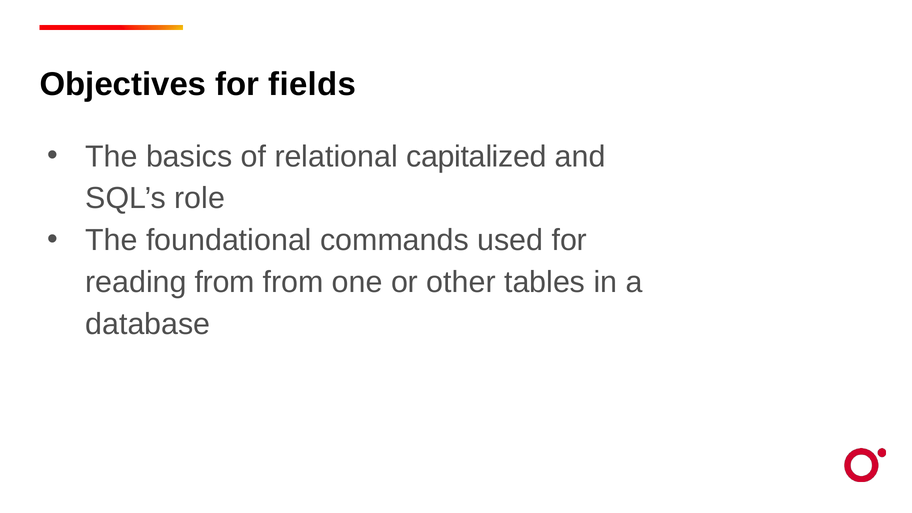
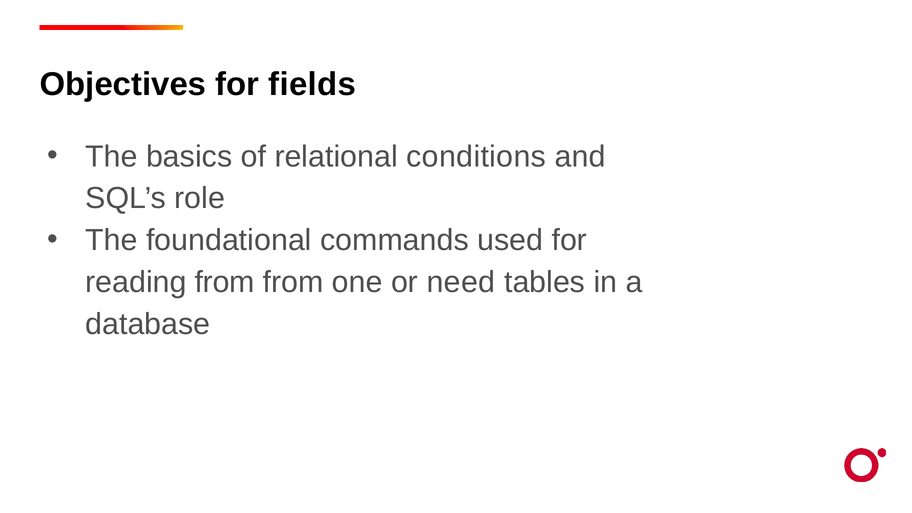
capitalized: capitalized -> conditions (476, 156)
other: other -> need (461, 282)
